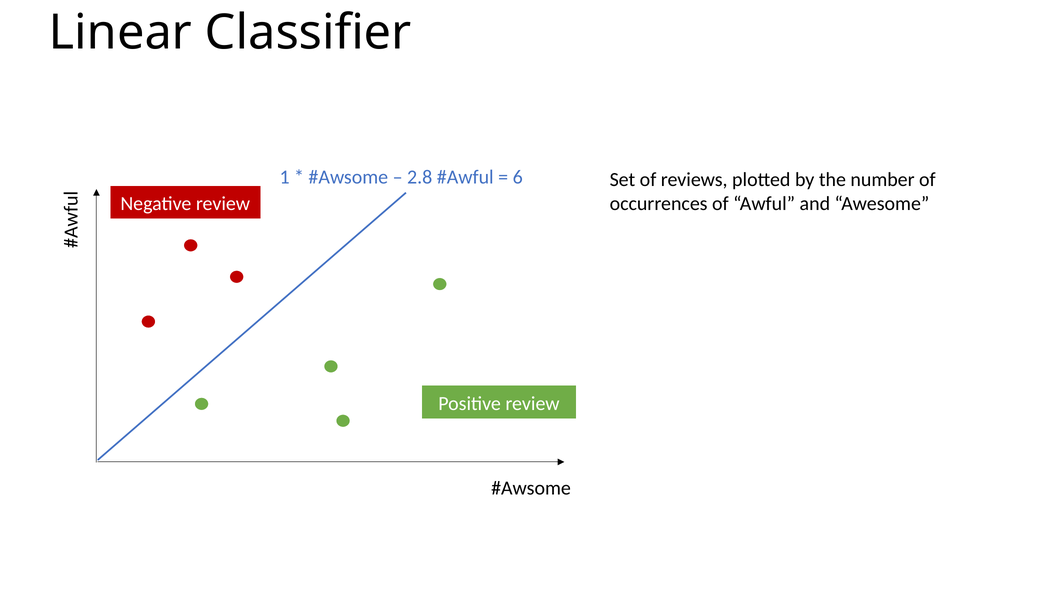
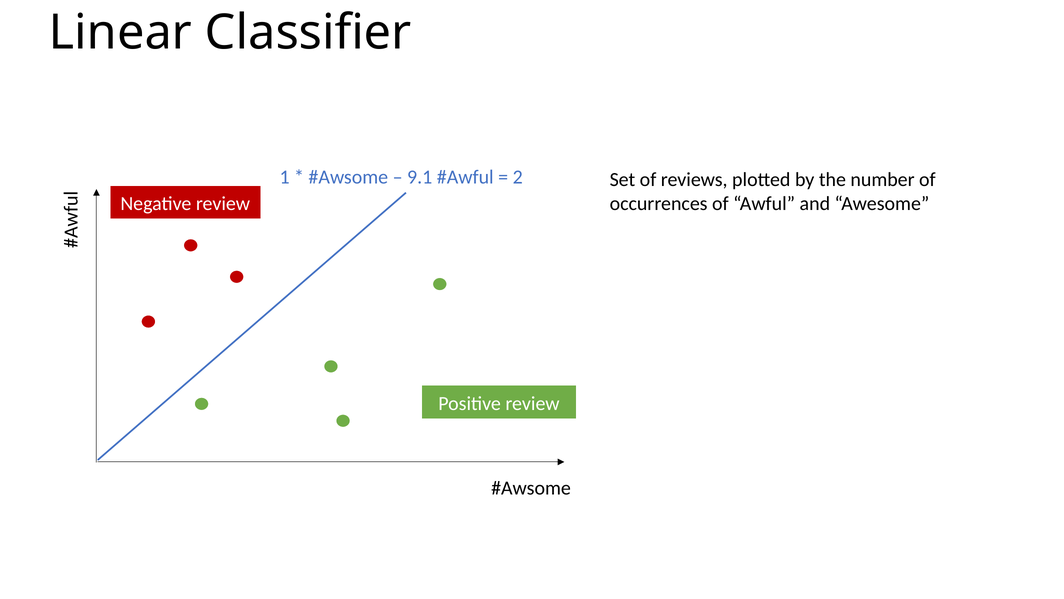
2.8: 2.8 -> 9.1 (420, 177)
6: 6 -> 2 (518, 177)
